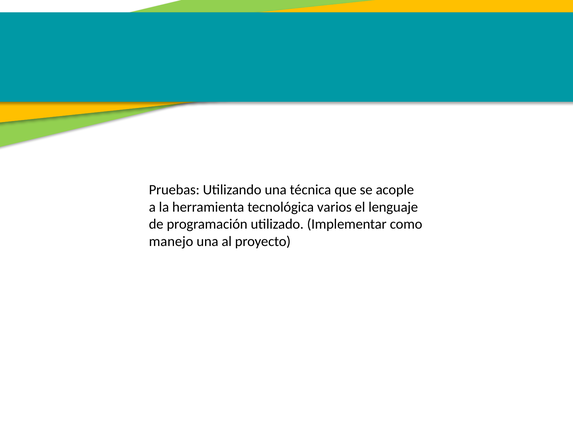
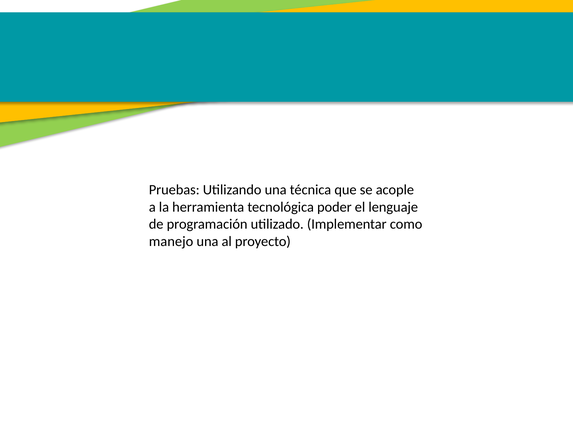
varios: varios -> poder (334, 207)
